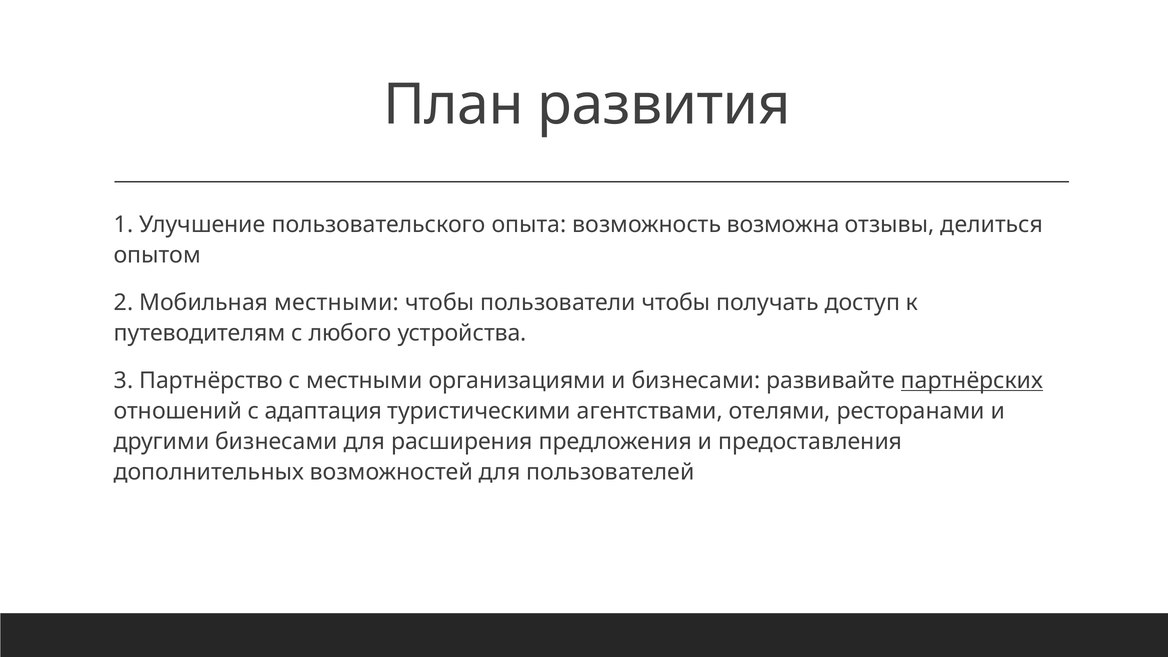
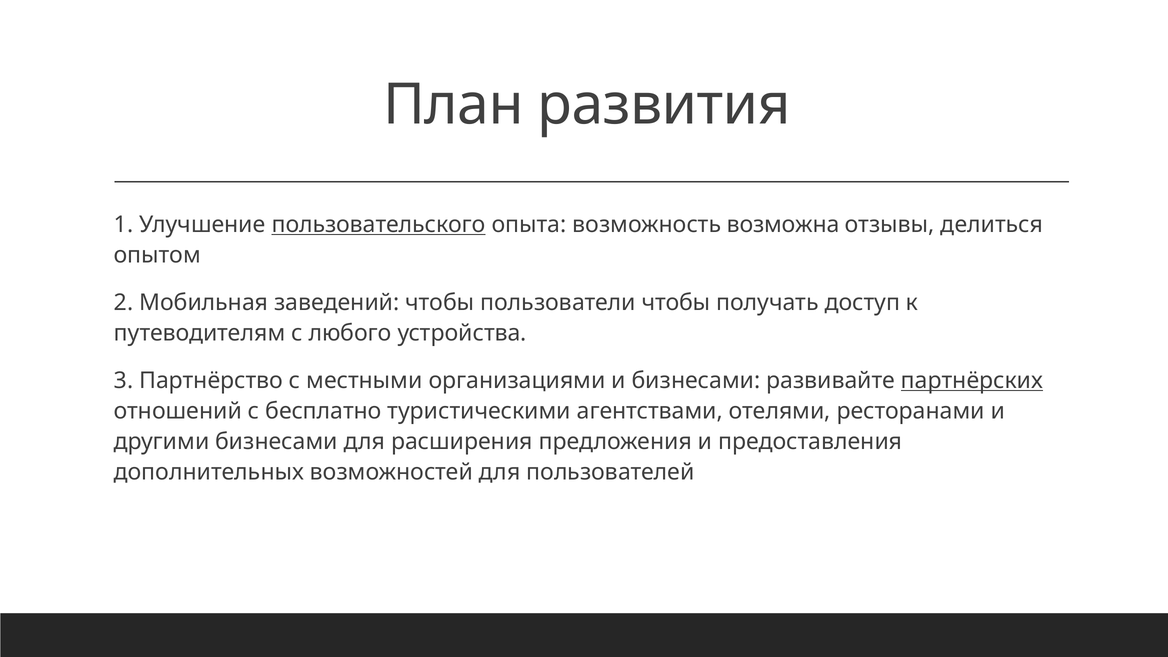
пользовательского underline: none -> present (379, 225)
Мобильная местными: местными -> заведений (337, 303)
адаптация: адаптация -> бесплатно (323, 411)
